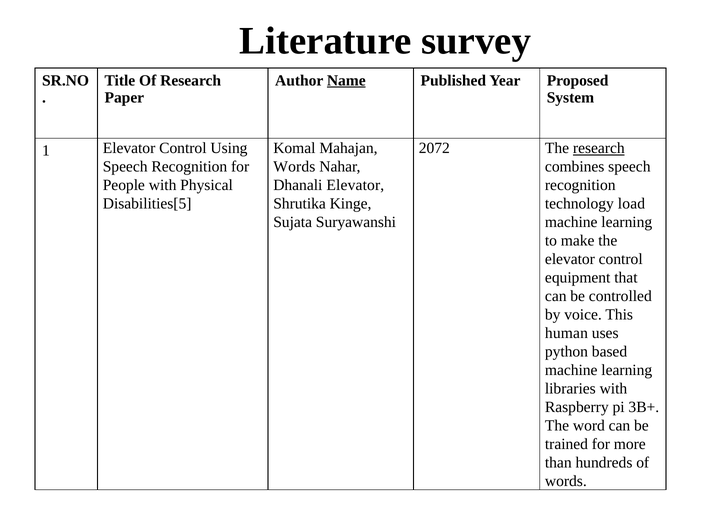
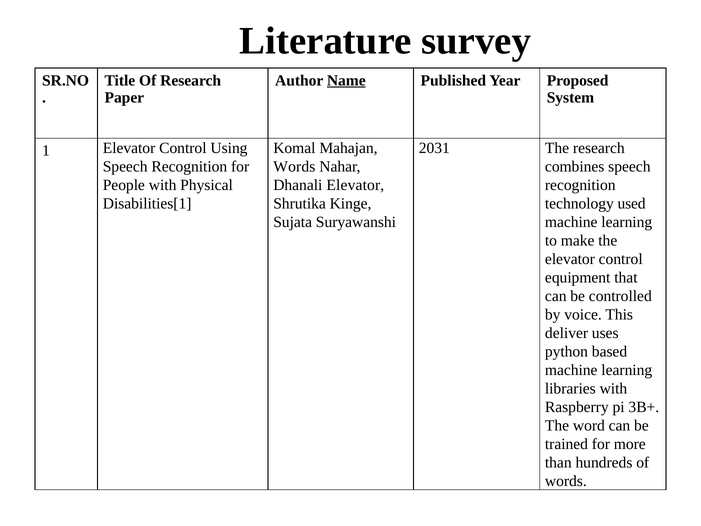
2072: 2072 -> 2031 (434, 148)
research underline: present -> none (599, 148)
Disabilities[5: Disabilities[5 -> Disabilities[1 (147, 204)
load: load -> used (632, 204)
human: human -> deliver (567, 333)
